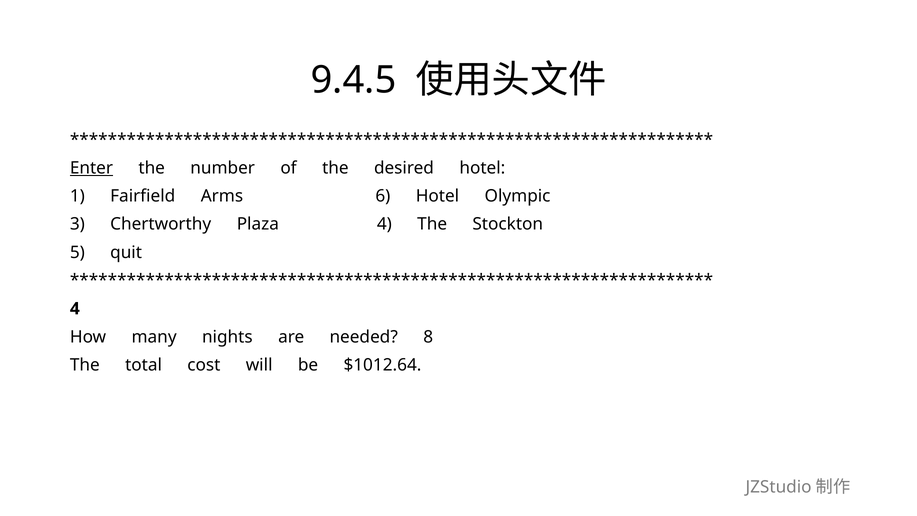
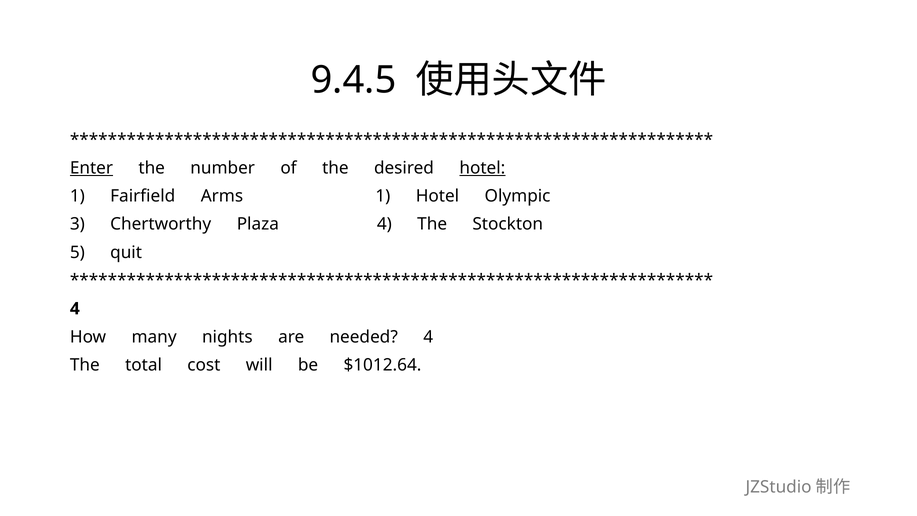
hotel underline: none -> present (482, 168)
Arms 6: 6 -> 1 (383, 196)
needed 8: 8 -> 4 (428, 337)
